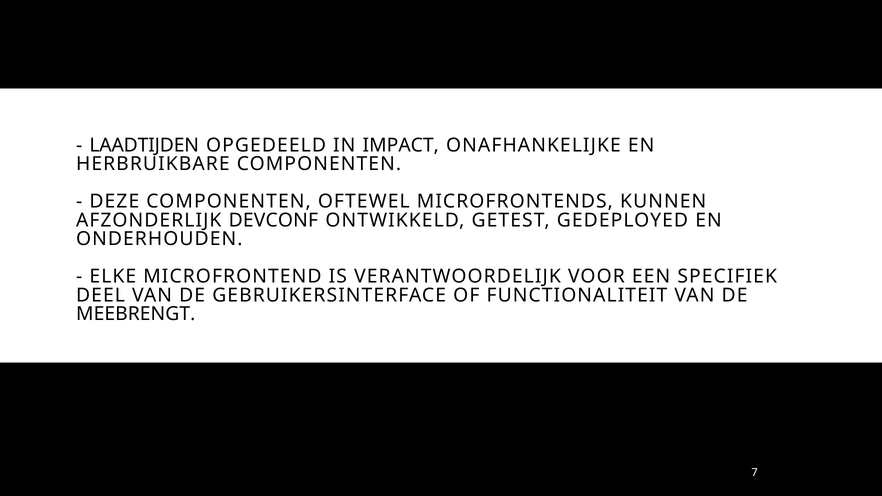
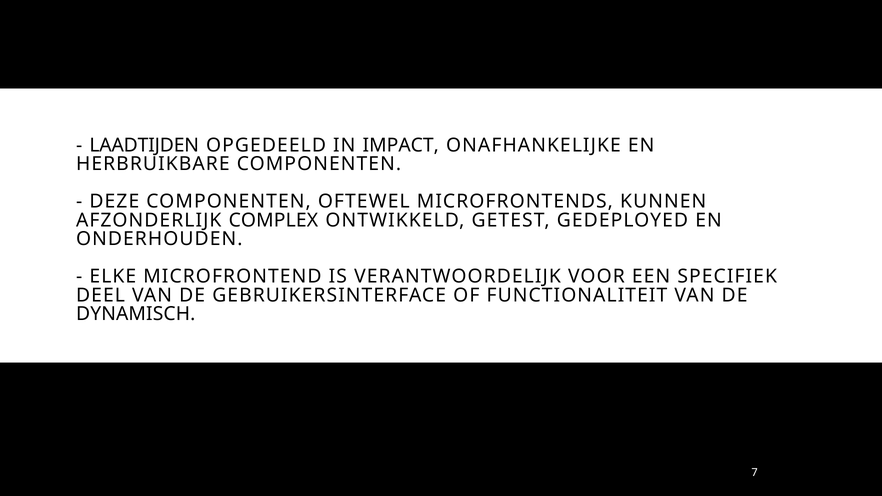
DEVCONF: DEVCONF -> COMPLEX (273, 220)
MEEBRENGT: MEEBRENGT -> DYNAMISCH (136, 314)
